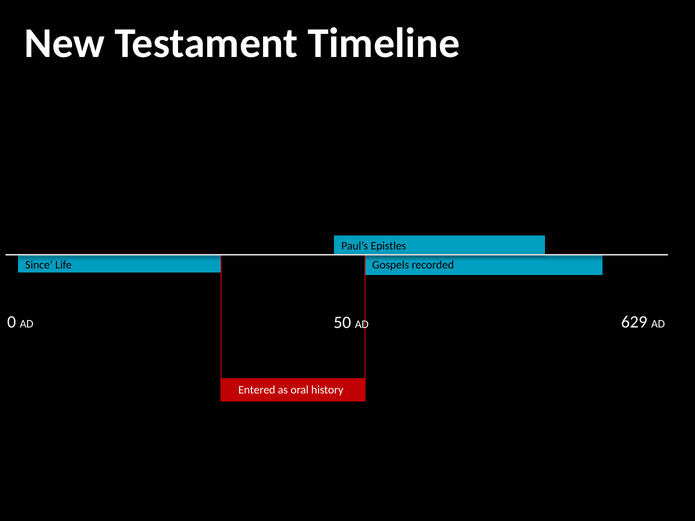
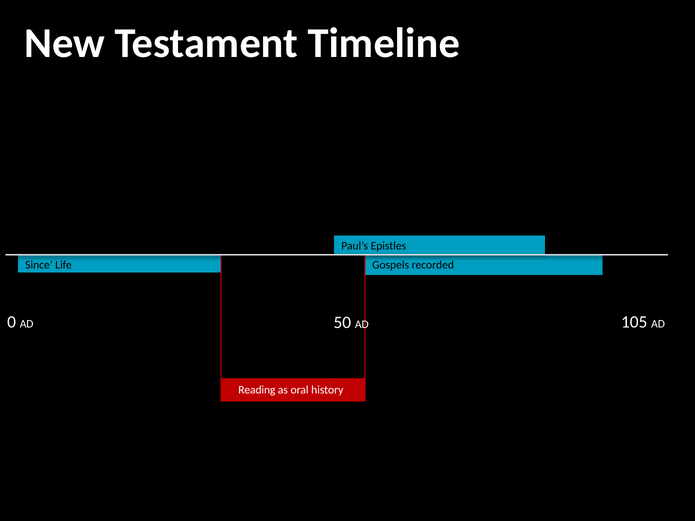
629: 629 -> 105 (634, 322)
Entered: Entered -> Reading (257, 390)
